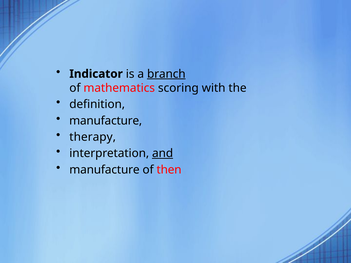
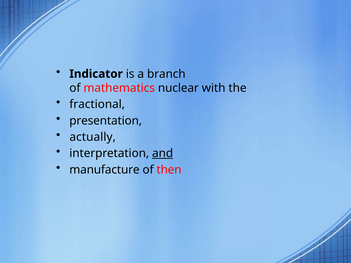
branch underline: present -> none (166, 74)
scoring: scoring -> nuclear (178, 88)
definition: definition -> fractional (97, 104)
manufacture: manufacture -> presentation (106, 121)
therapy: therapy -> actually (93, 137)
